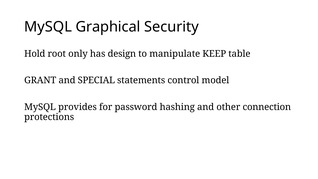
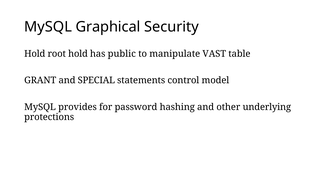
root only: only -> hold (78, 54)
design: design -> public (122, 54)
KEEP: KEEP -> VAST (214, 54)
connection: connection -> underlying (267, 107)
